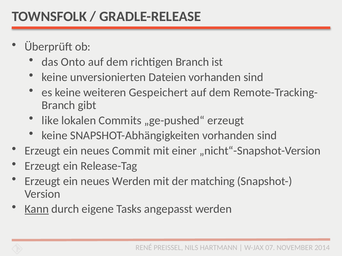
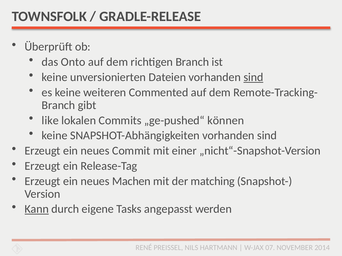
sind underline: none -> present (253, 77)
Gespeichert: Gespeichert -> Commented (159, 93)
„ge-pushed“ erzeugt: erzeugt -> können (226, 121)
neues Werden: Werden -> Machen (131, 181)
